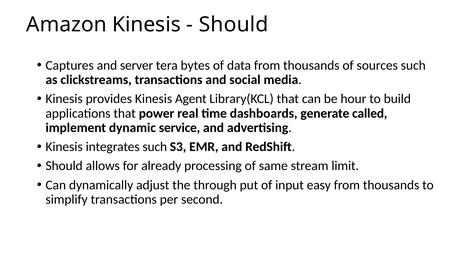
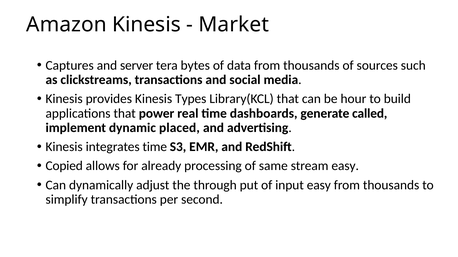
Should: Should -> Market (234, 25)
Agent: Agent -> Types (191, 99)
service: service -> placed (179, 128)
integrates such: such -> time (155, 147)
Should: Should -> Copied (64, 166)
stream limit: limit -> easy (345, 166)
